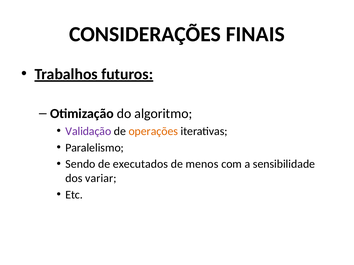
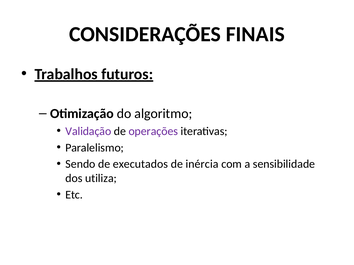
operações colour: orange -> purple (153, 131)
menos: menos -> inércia (202, 164)
variar: variar -> utiliza (101, 179)
